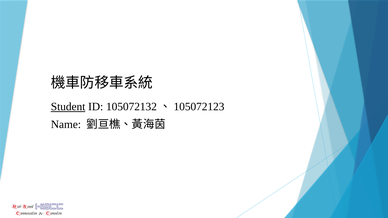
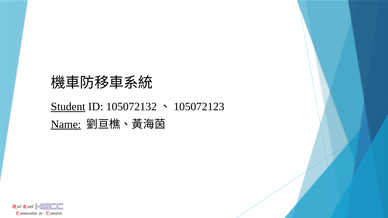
Name underline: none -> present (66, 124)
